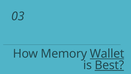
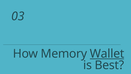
Best underline: present -> none (109, 65)
